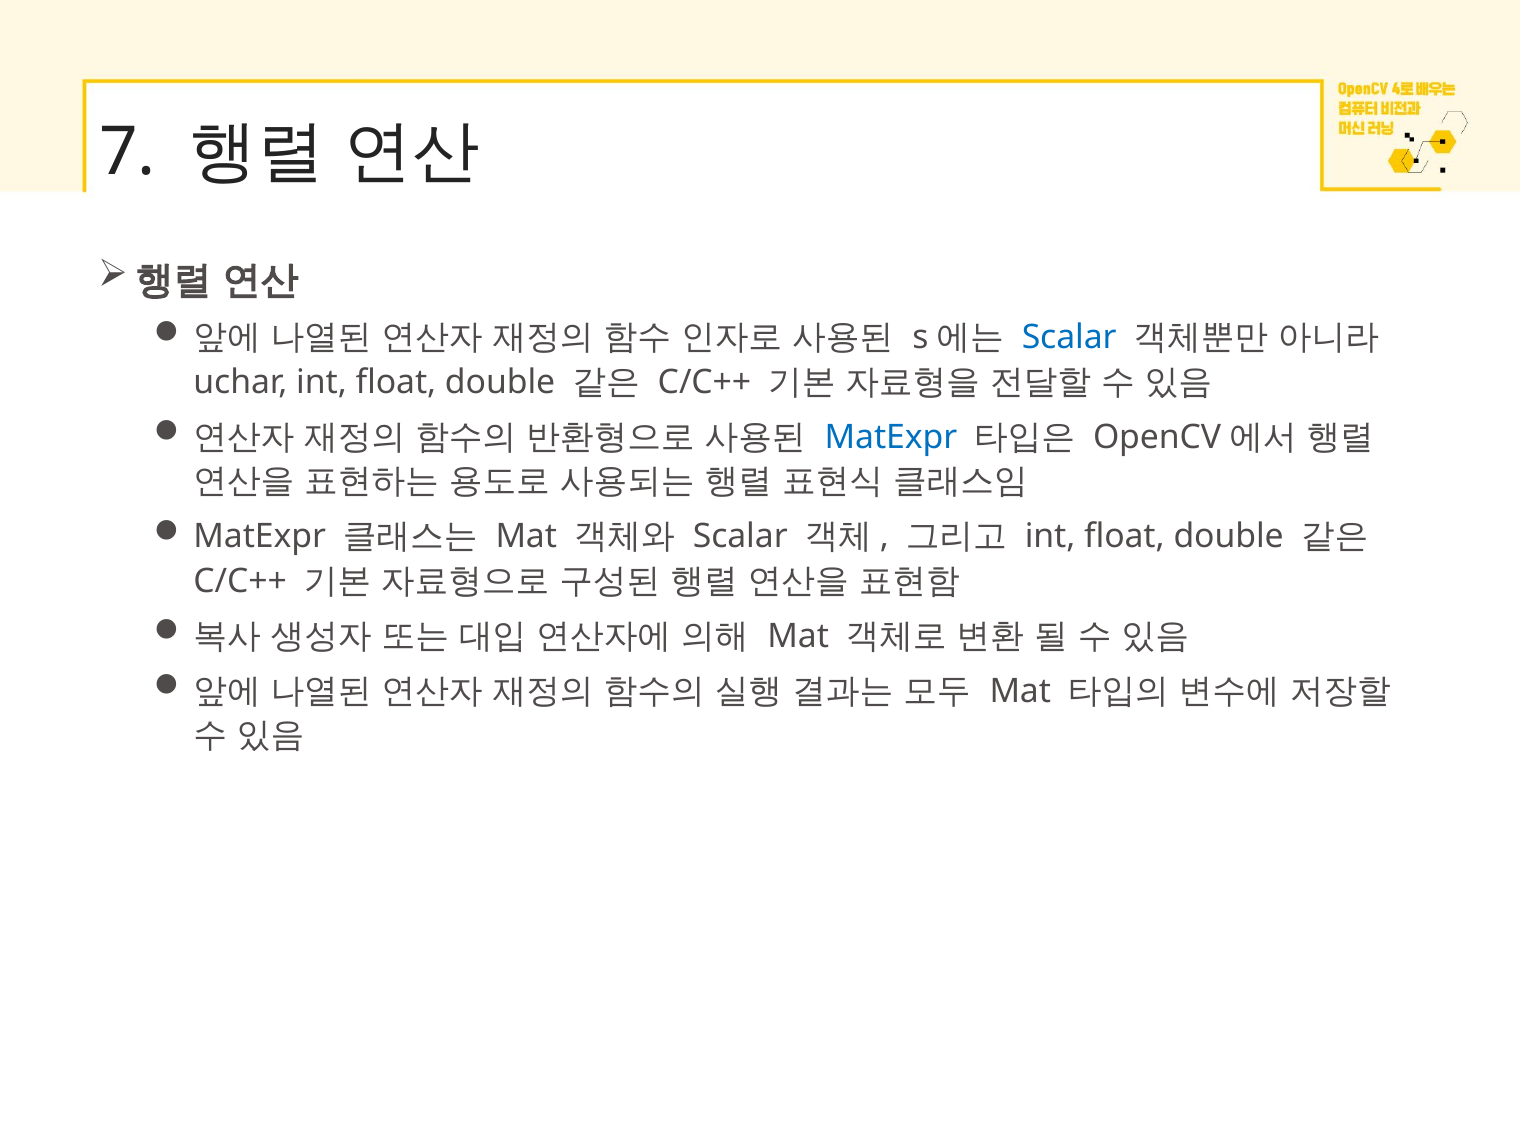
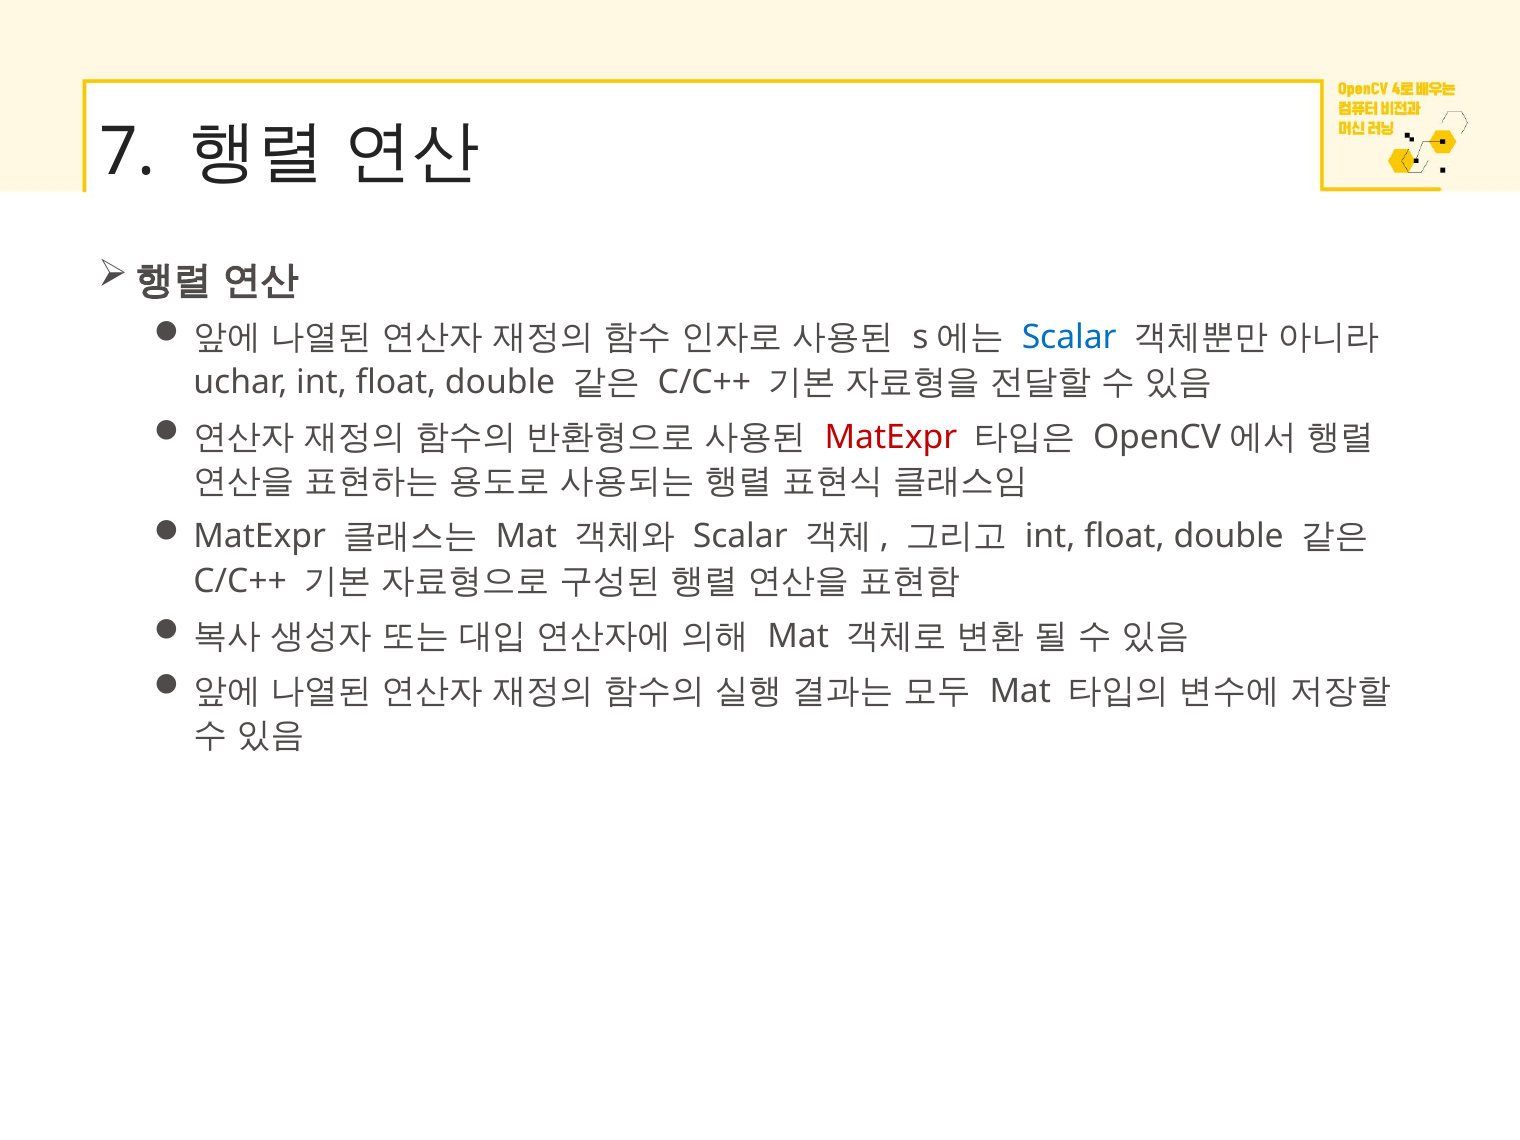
MatExpr colour: blue -> red (891, 437)
